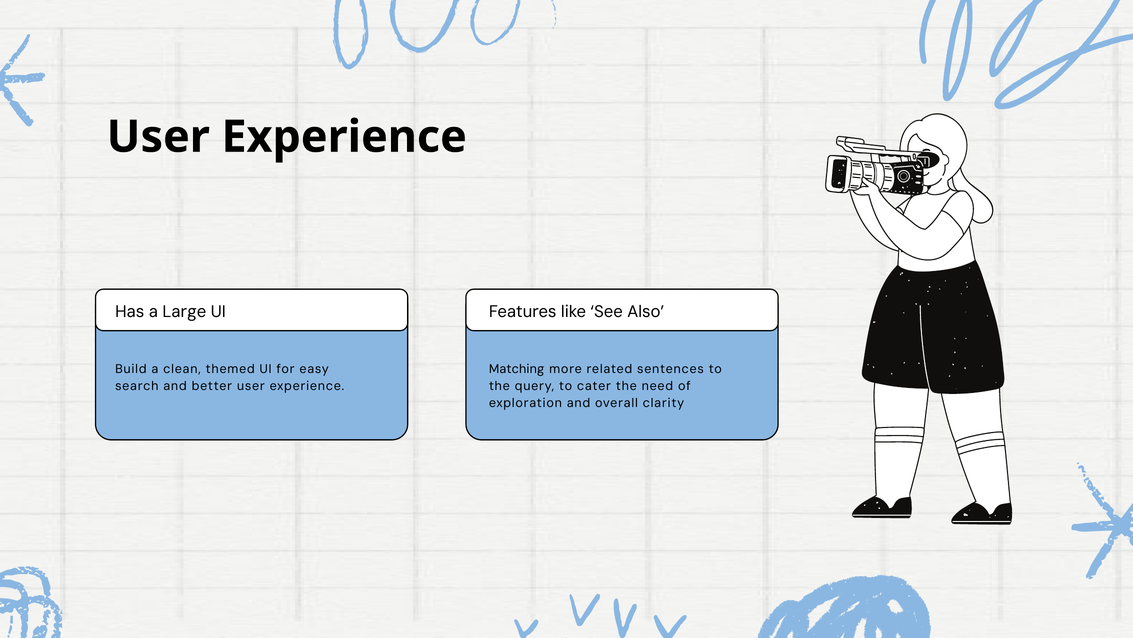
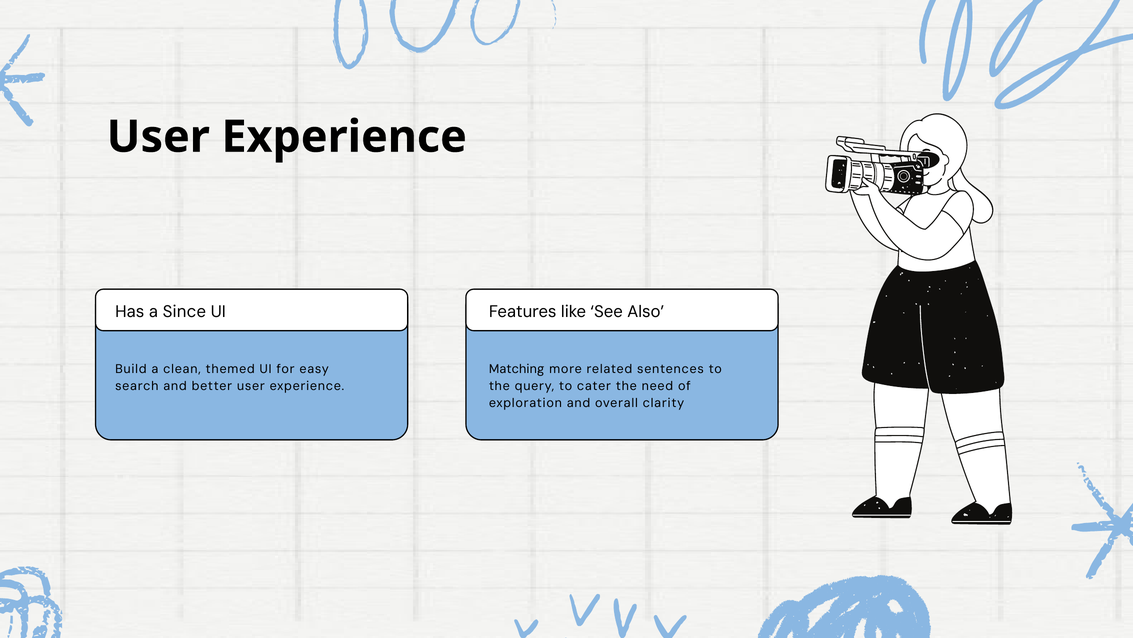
Large: Large -> Since (184, 311)
